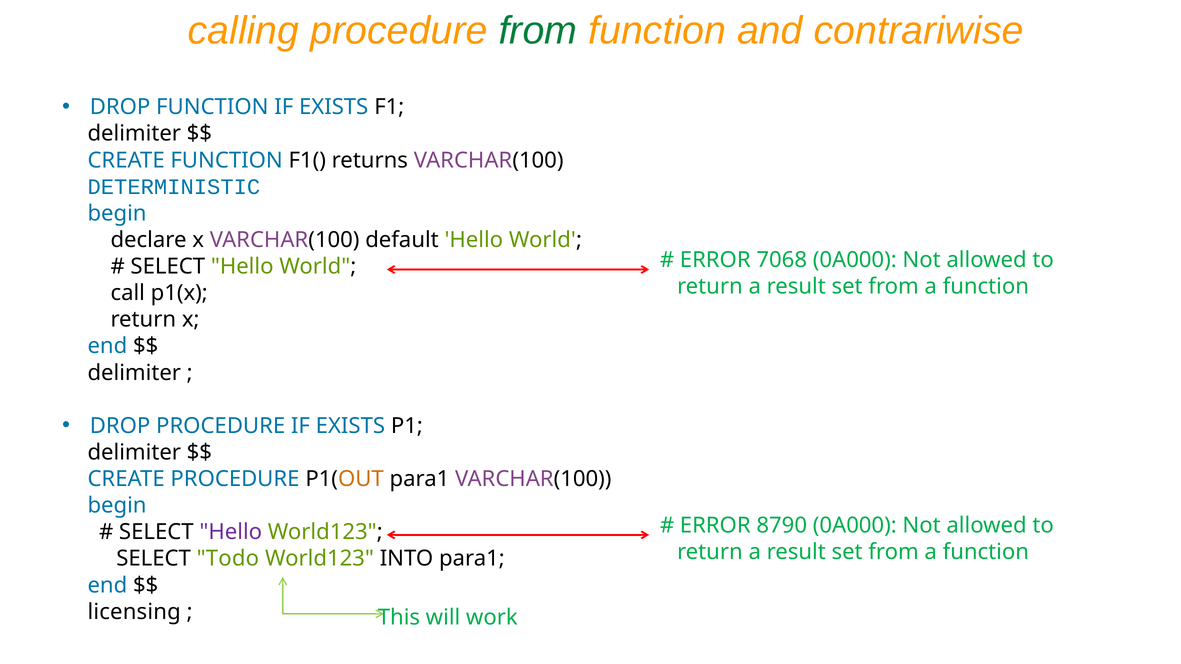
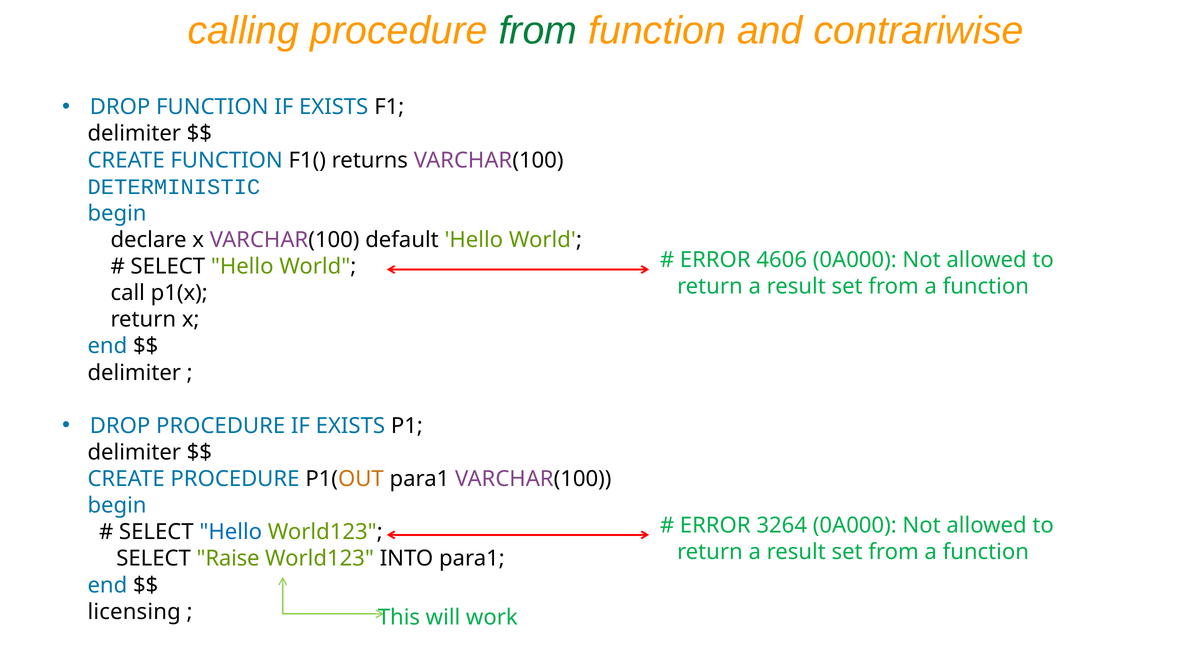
7068: 7068 -> 4606 (782, 260)
8790: 8790 -> 3264 (782, 526)
Hello colour: purple -> blue (231, 532)
Todo: Todo -> Raise (228, 559)
